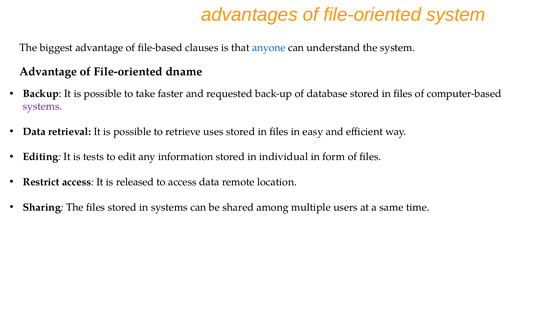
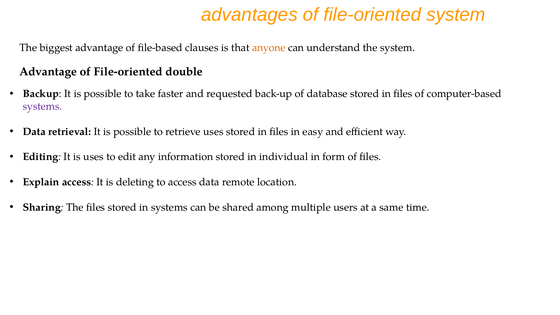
anyone colour: blue -> orange (269, 48)
dname: dname -> double (184, 71)
is tests: tests -> uses (94, 157)
Restrict: Restrict -> Explain (41, 182)
released: released -> deleting (135, 182)
